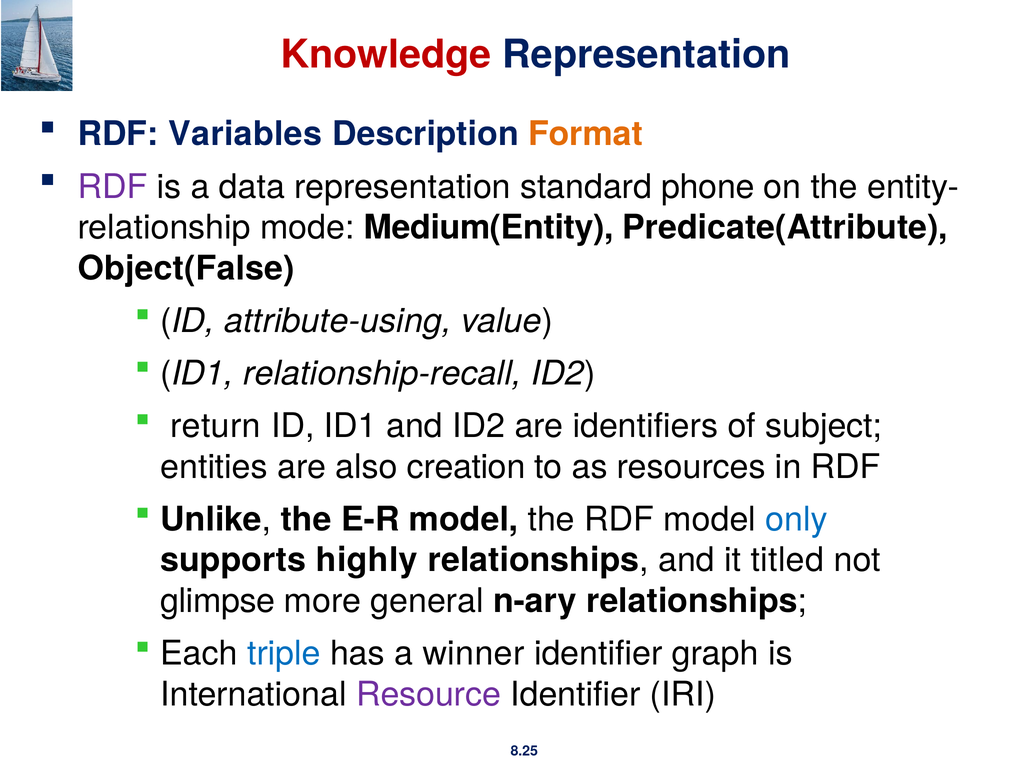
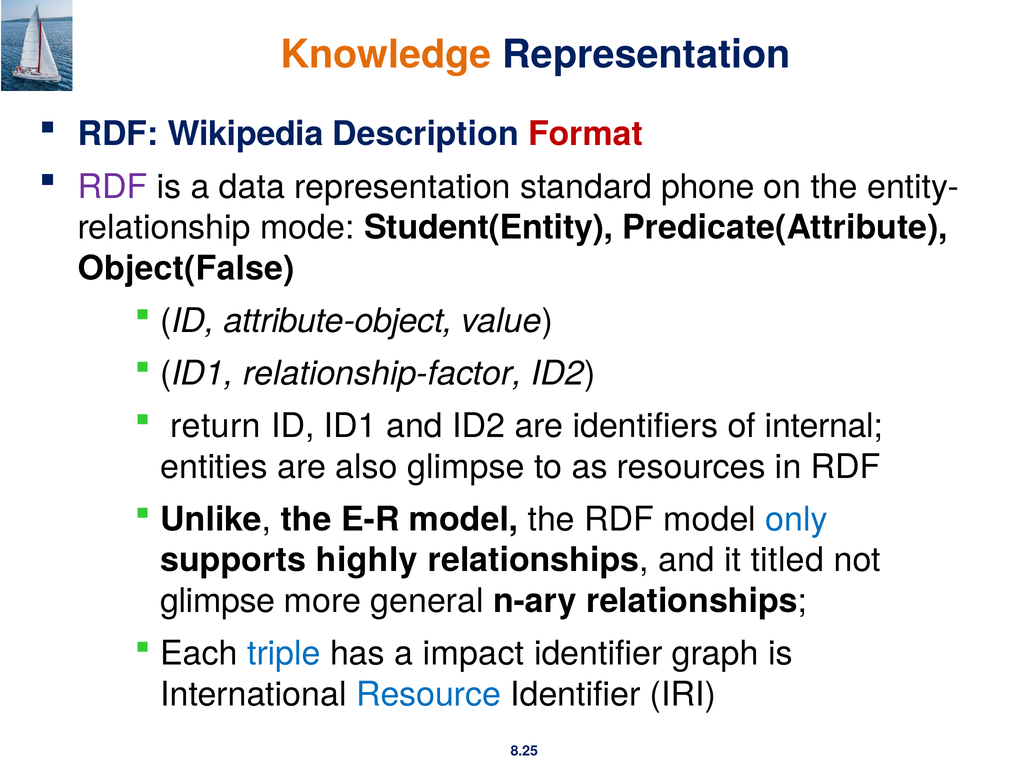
Knowledge colour: red -> orange (386, 55)
Variables: Variables -> Wikipedia (246, 134)
Format colour: orange -> red (585, 134)
Medium(Entity: Medium(Entity -> Student(Entity (489, 228)
attribute-using: attribute-using -> attribute-object (338, 321)
relationship-recall: relationship-recall -> relationship-factor (383, 374)
subject: subject -> internal (824, 426)
also creation: creation -> glimpse (466, 467)
winner: winner -> impact (474, 654)
Resource colour: purple -> blue (428, 695)
